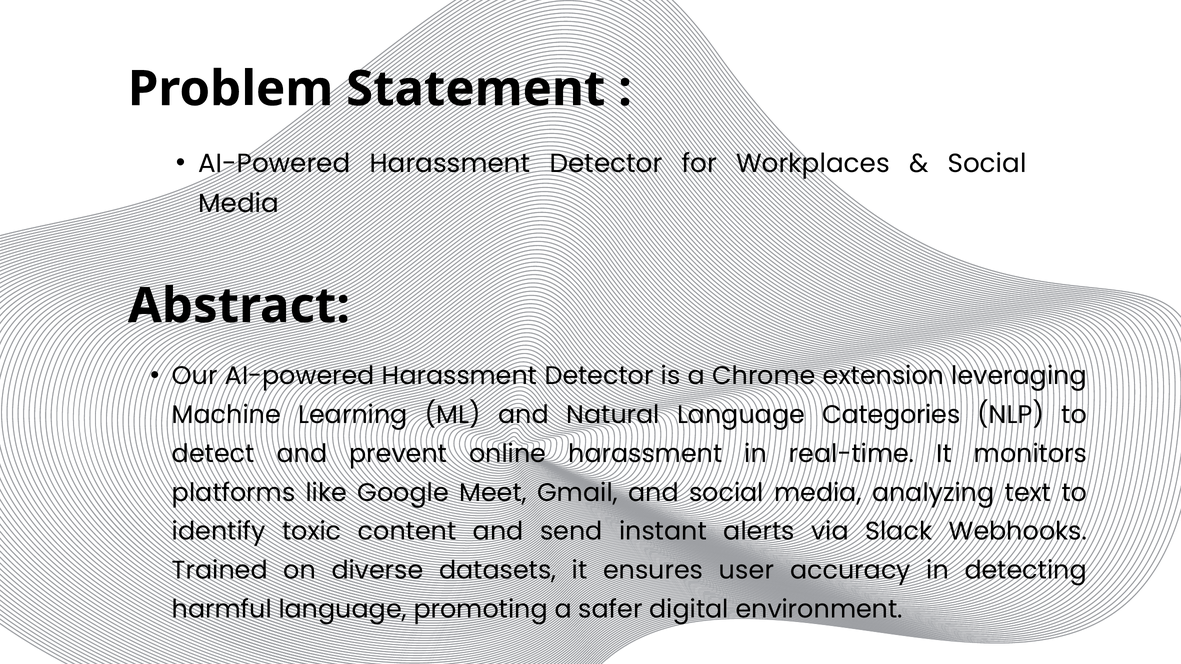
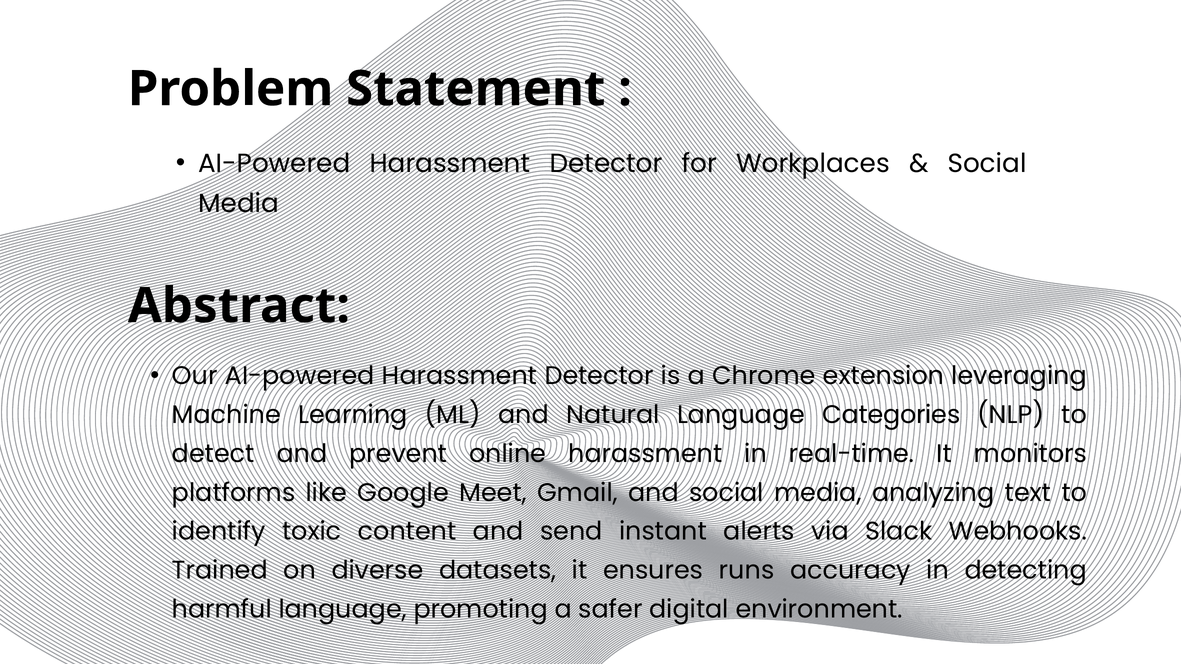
user: user -> runs (747, 571)
